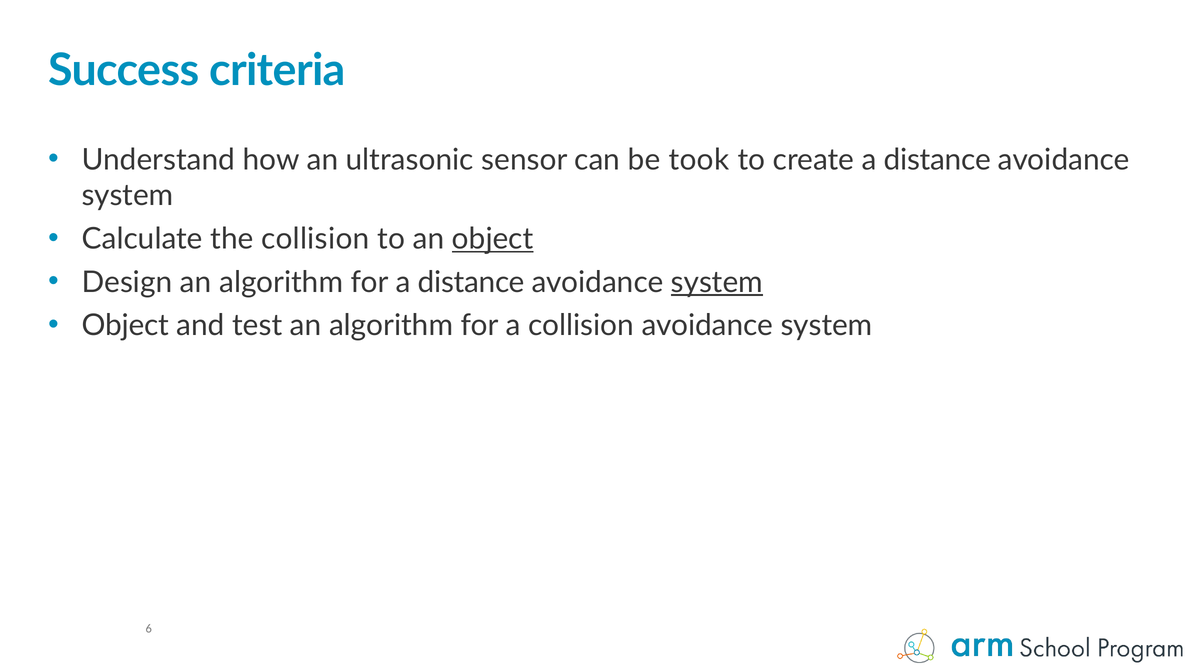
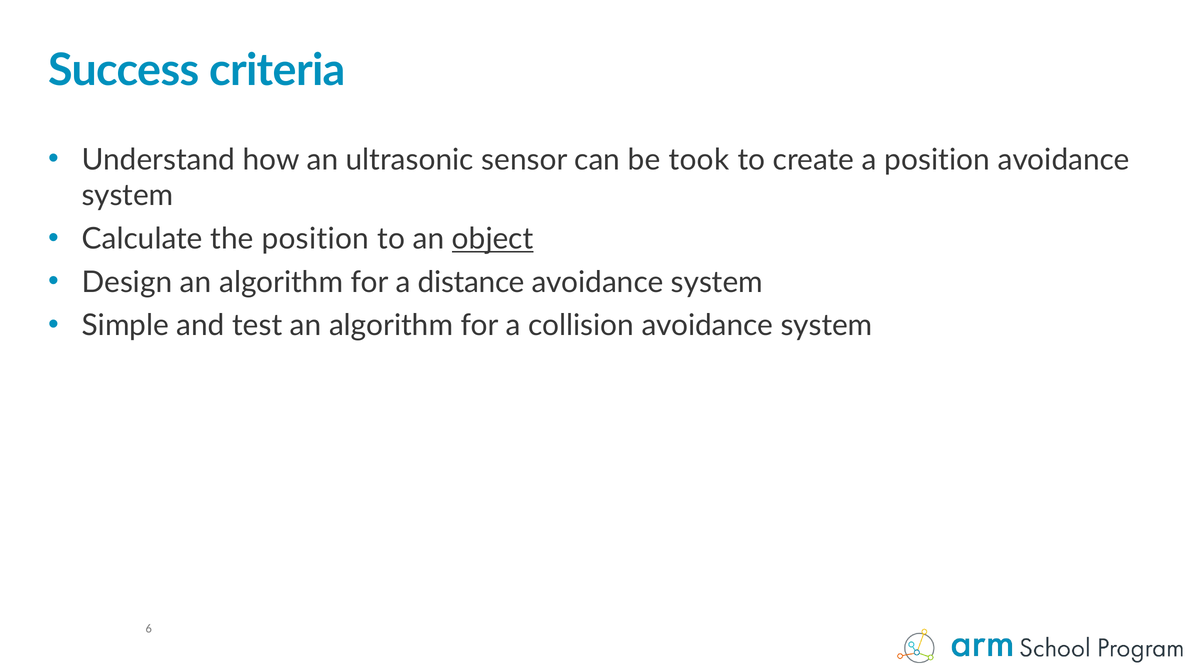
create a distance: distance -> position (937, 160)
the collision: collision -> position (315, 239)
system underline: present -> none (717, 282)
Object: Object -> Simple (125, 326)
